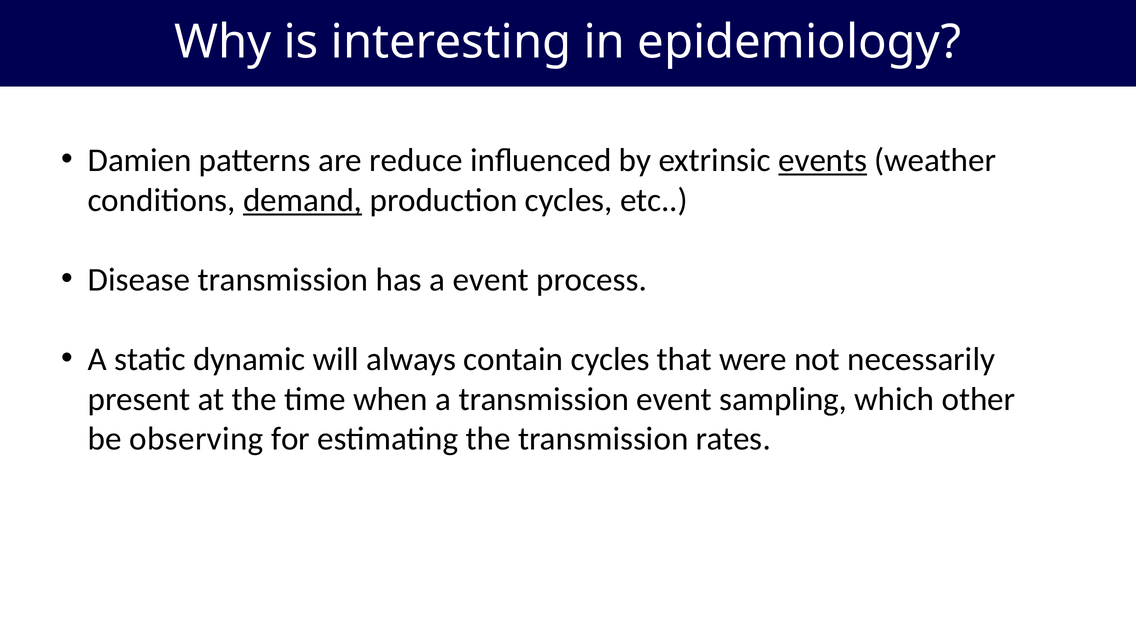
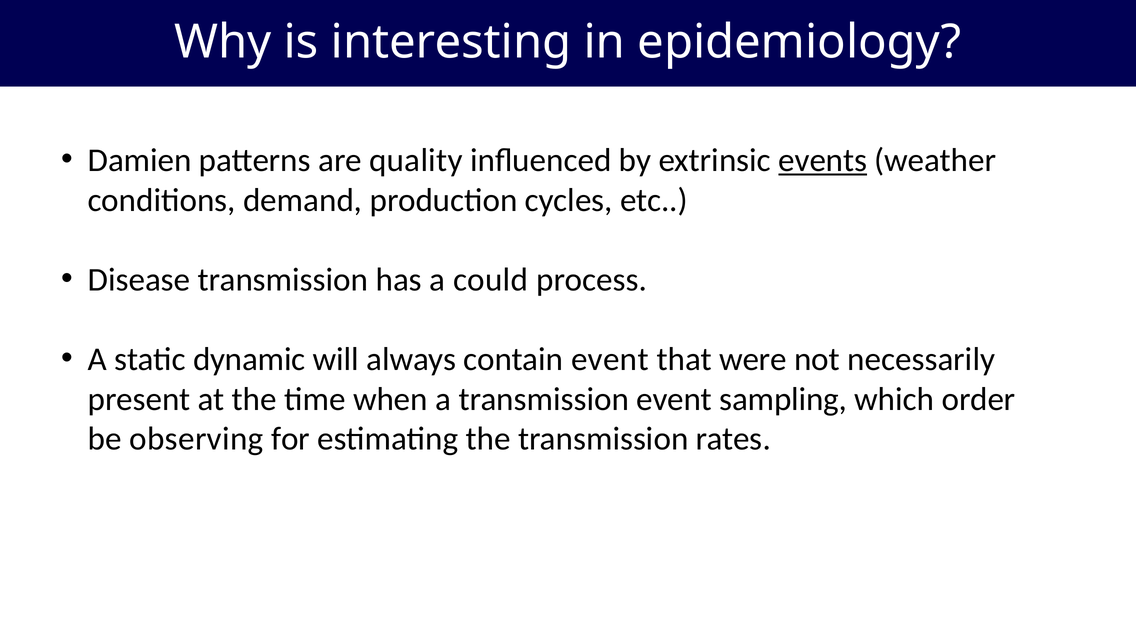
reduce: reduce -> quality (416, 160)
demand underline: present -> none (303, 200)
a event: event -> could (491, 280)
contain cycles: cycles -> event (610, 359)
other: other -> order (979, 399)
